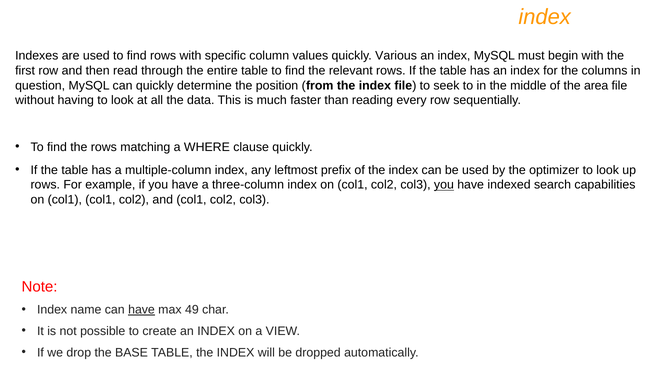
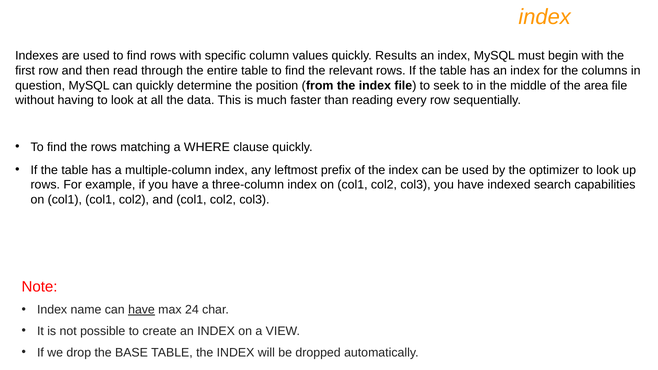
Various: Various -> Results (396, 56)
you underline: present -> none (444, 185)
49: 49 -> 24 (192, 310)
